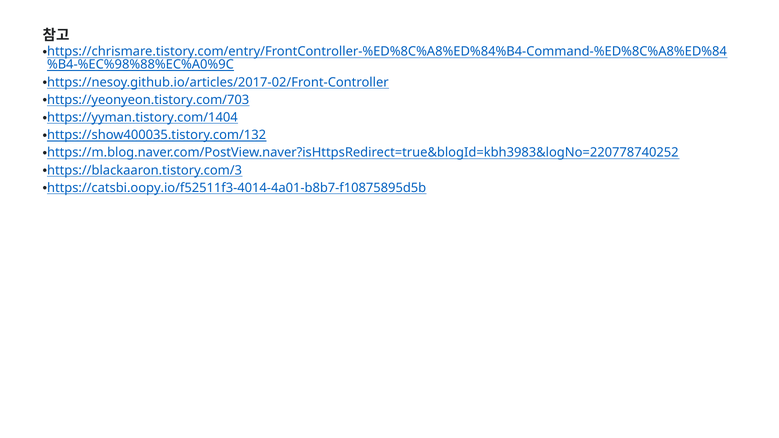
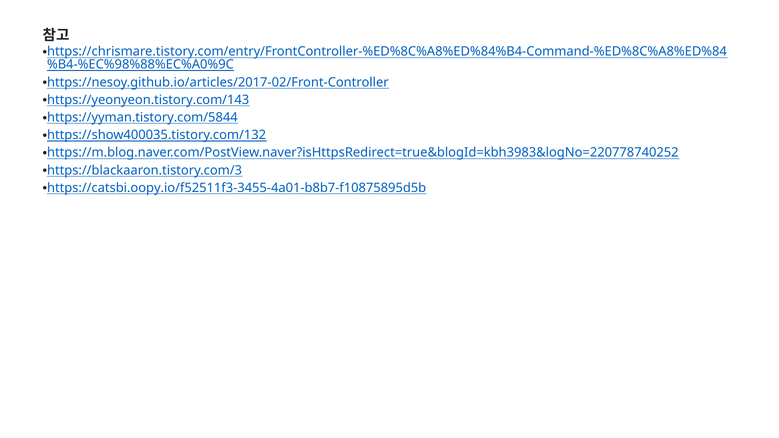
https://yeonyeon.tistory.com/703: https://yeonyeon.tistory.com/703 -> https://yeonyeon.tistory.com/143 (148, 100)
https://yyman.tistory.com/1404: https://yyman.tistory.com/1404 -> https://yyman.tistory.com/5844 (142, 118)
https://catsbi.oopy.io/f52511f3-4014-4a01-b8b7-f10875895d5b: https://catsbi.oopy.io/f52511f3-4014-4a01-b8b7-f10875895d5b -> https://catsbi.oopy.io/f52511f3-3455-4a01-b8b7-f10875895d5b (237, 188)
